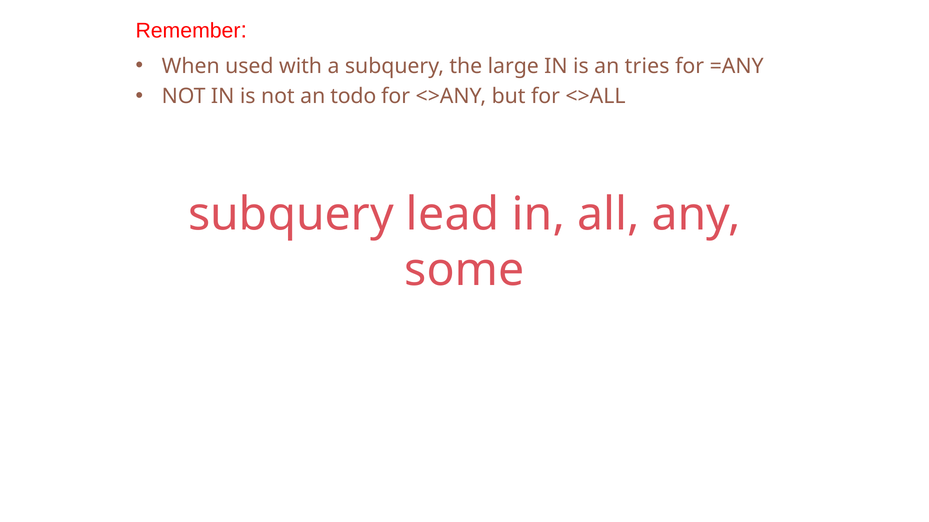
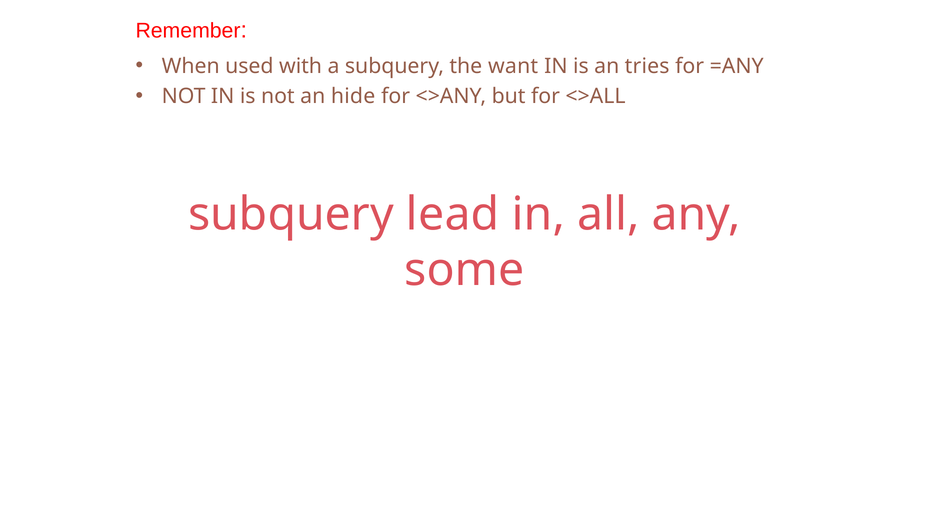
large: large -> want (513, 66)
todo: todo -> hide (353, 96)
